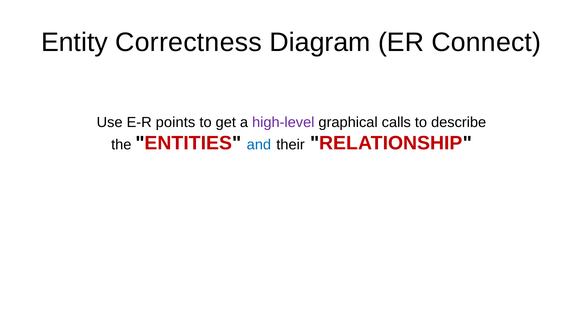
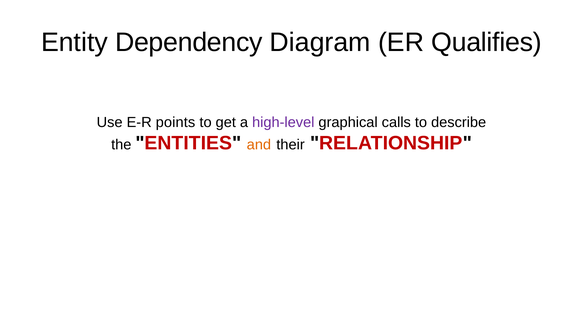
Correctness: Correctness -> Dependency (189, 42)
Connect: Connect -> Qualifies (486, 42)
and colour: blue -> orange (259, 145)
